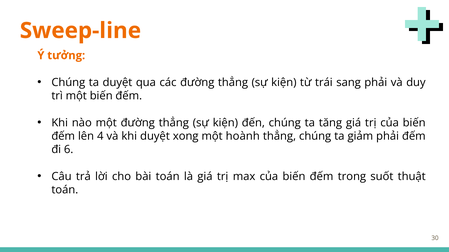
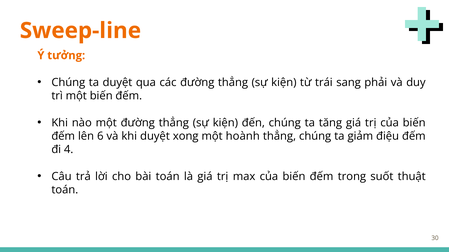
4: 4 -> 6 (100, 136)
giảm phải: phải -> điệu (388, 136)
6: 6 -> 4 (69, 150)
